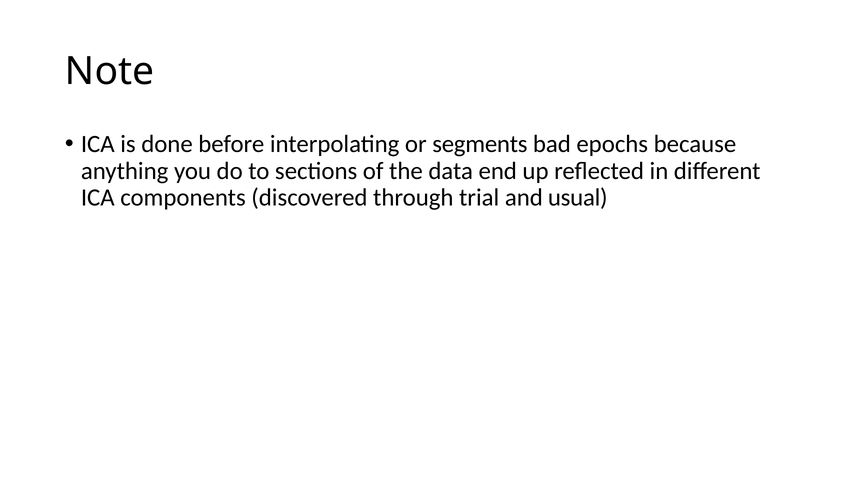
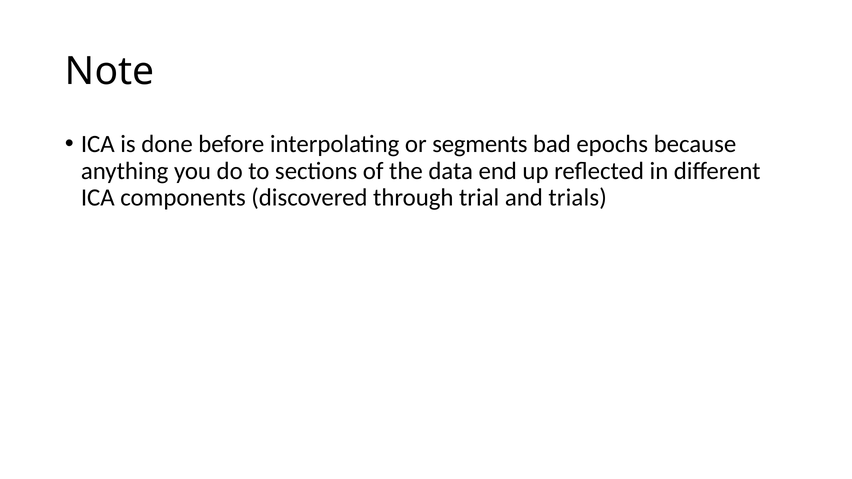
usual: usual -> trials (578, 198)
